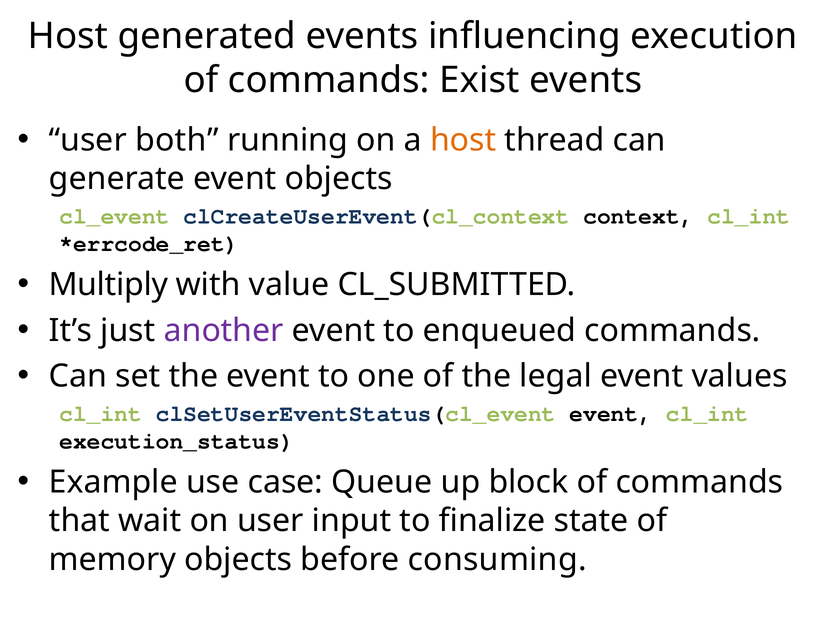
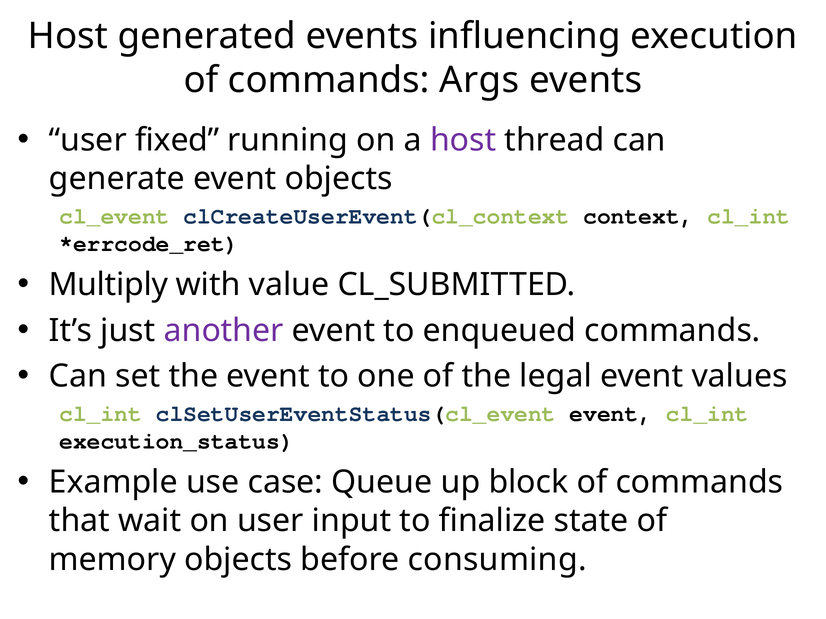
Exist: Exist -> Args (479, 80)
both: both -> fixed (177, 140)
host colour: orange -> purple (463, 140)
